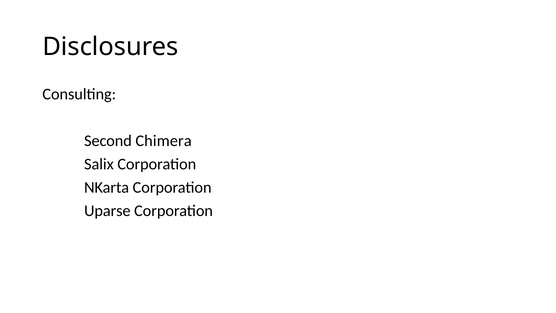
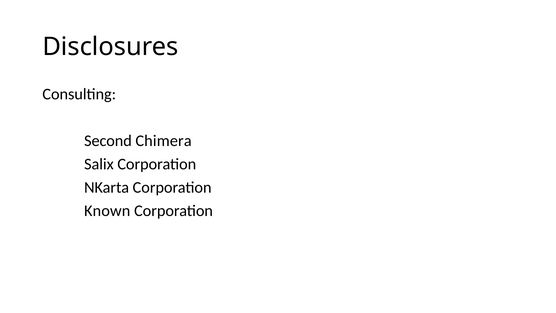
Uparse: Uparse -> Known (107, 211)
